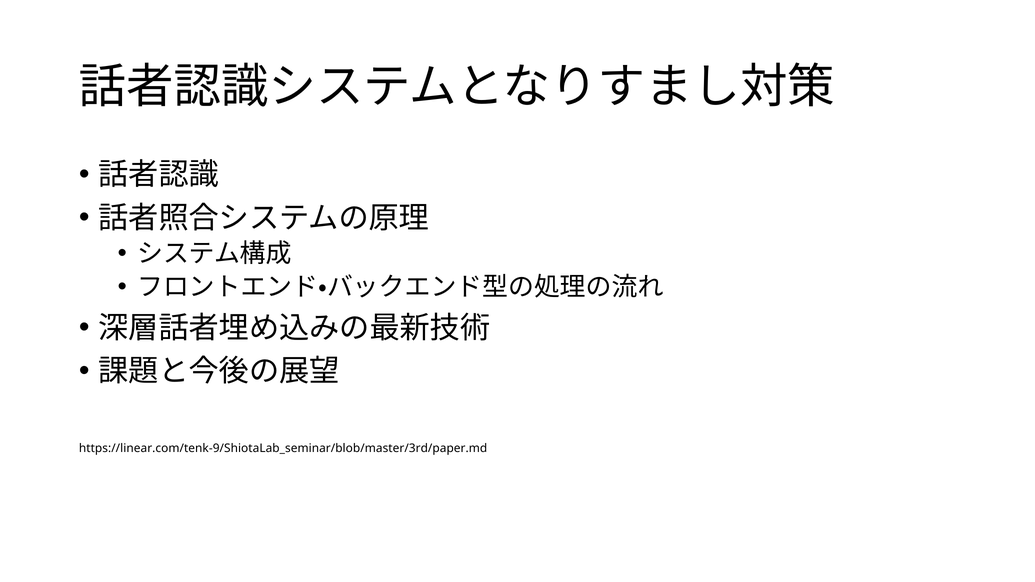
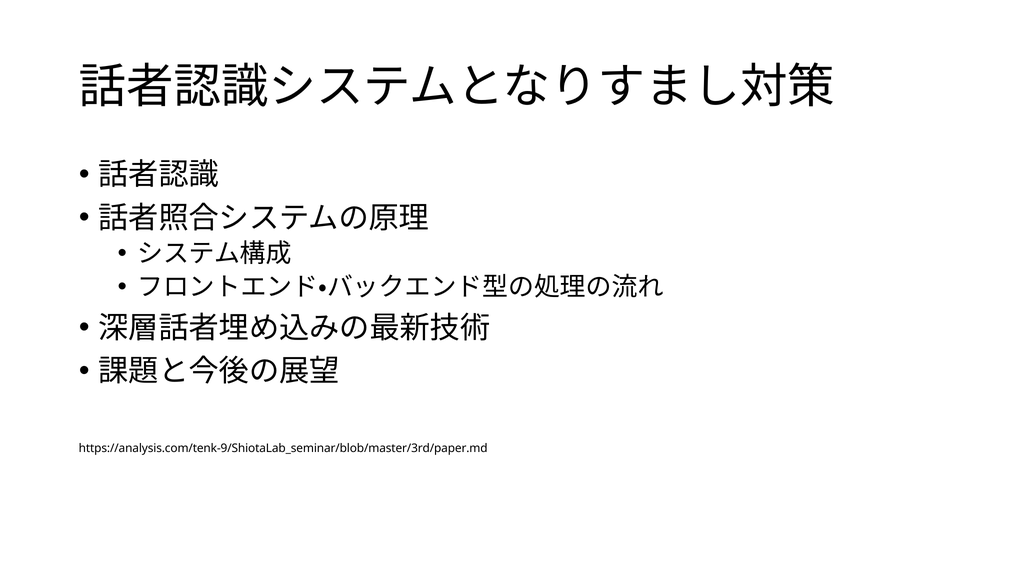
https://linear.com/tenk-9/ShiotaLab_seminar/blob/master/3rd/paper.md: https://linear.com/tenk-9/ShiotaLab_seminar/blob/master/3rd/paper.md -> https://analysis.com/tenk-9/ShiotaLab_seminar/blob/master/3rd/paper.md (283, 448)
